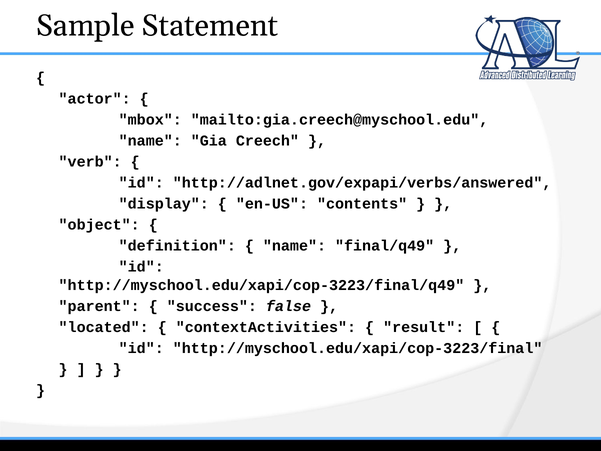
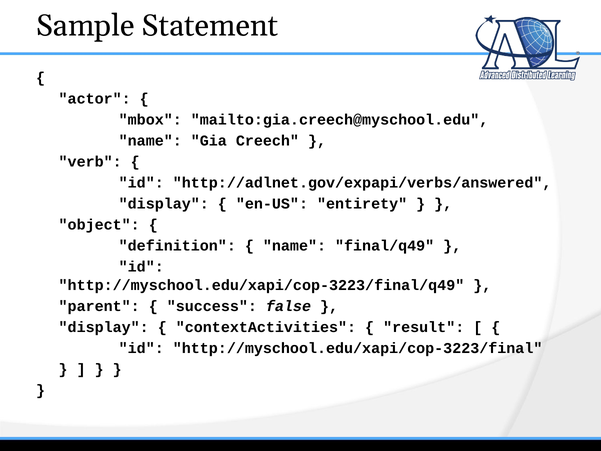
contents: contents -> entirety (362, 204)
located: located -> display (104, 327)
